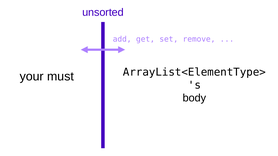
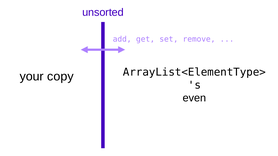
must: must -> copy (60, 77)
body: body -> even (194, 98)
